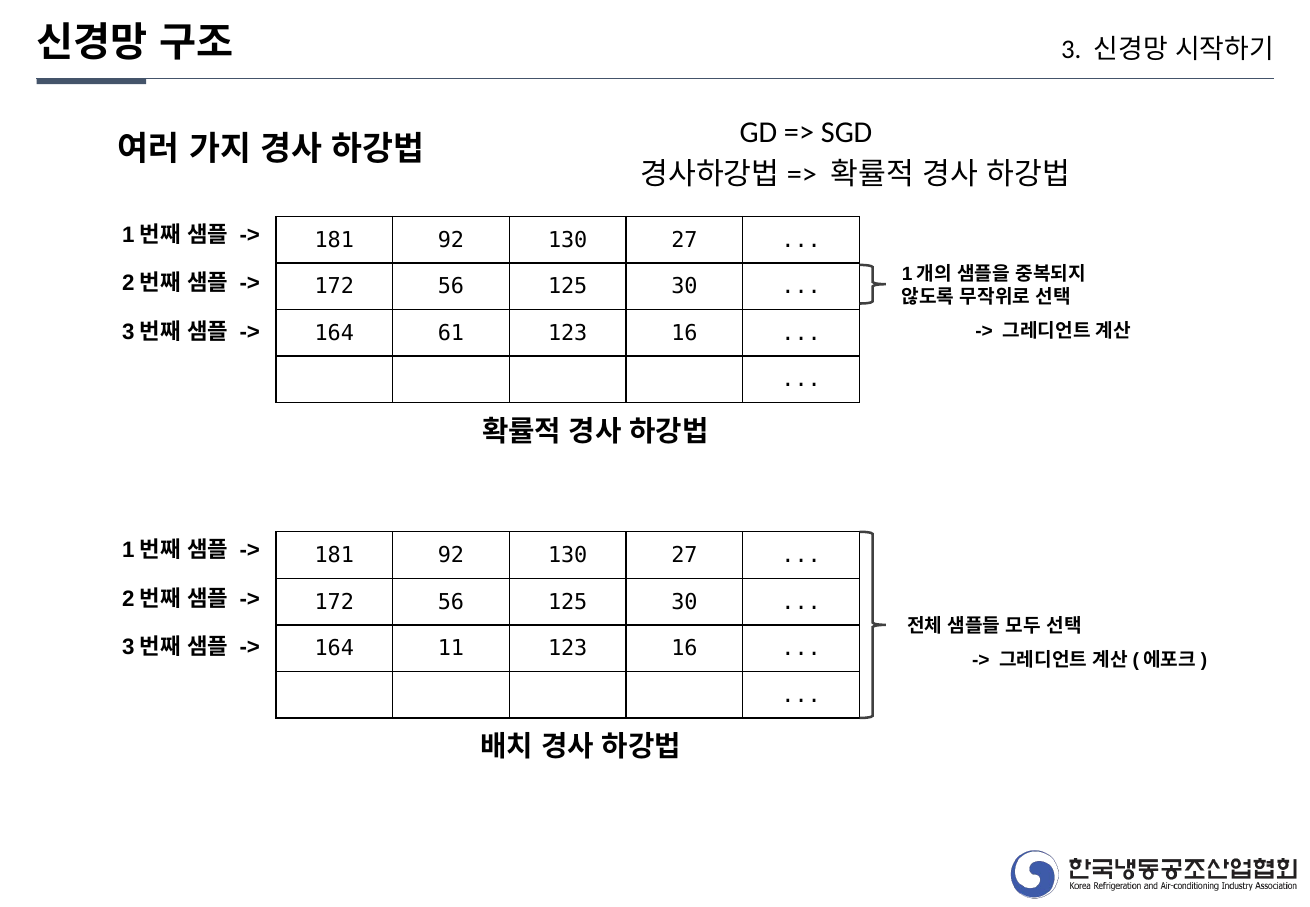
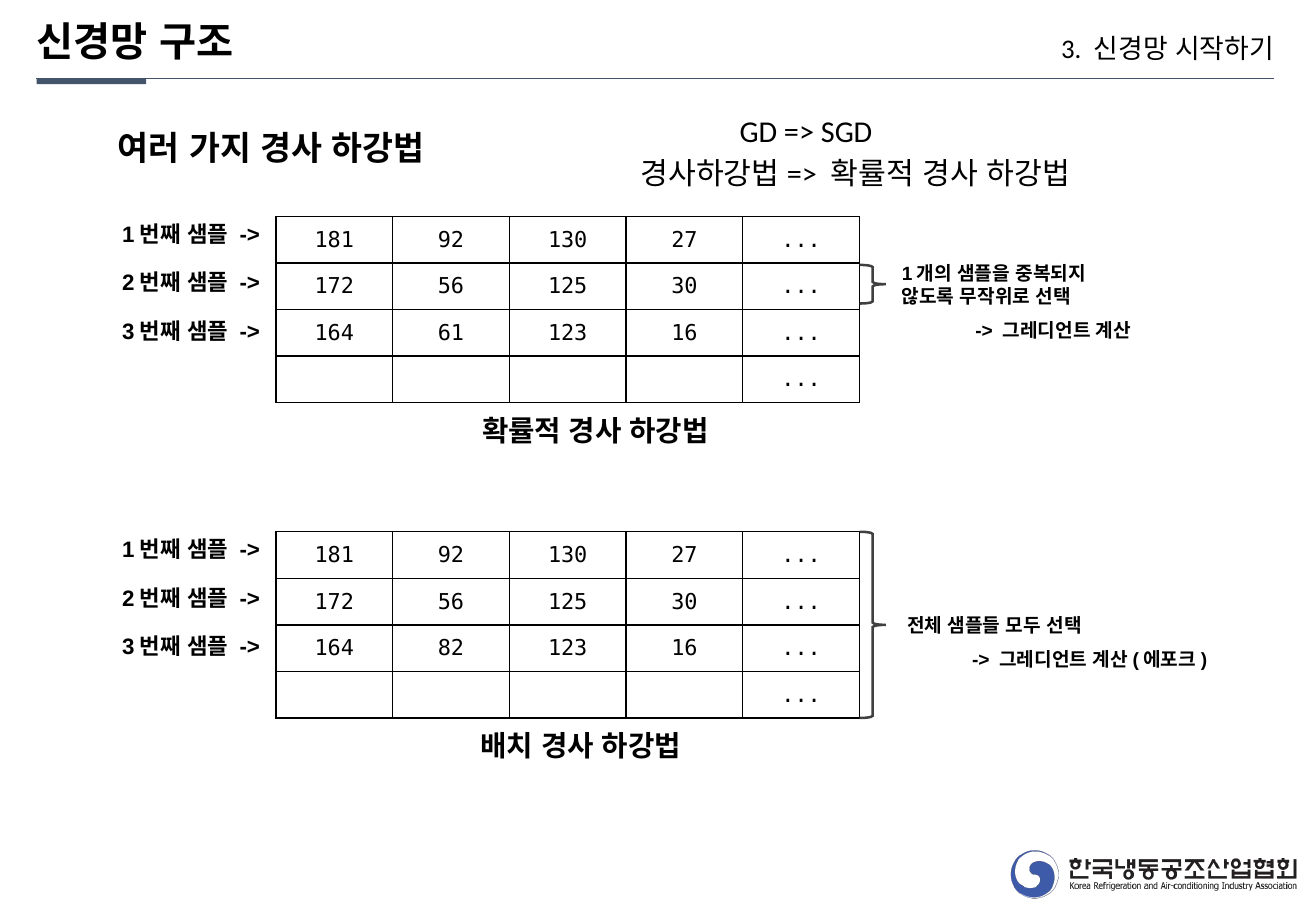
11: 11 -> 82 (451, 648)
